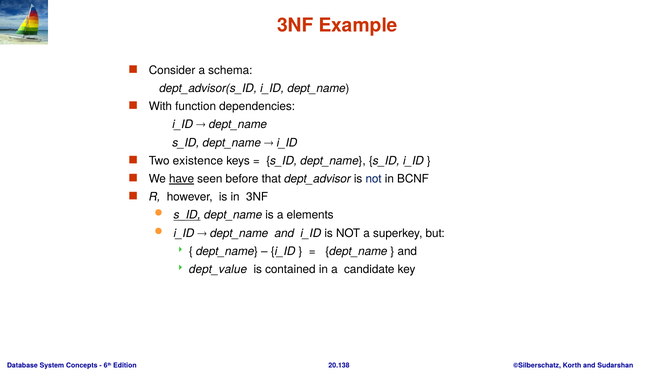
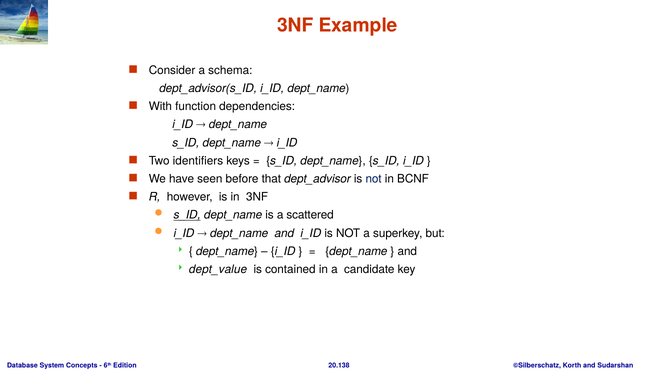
existence: existence -> identifiers (198, 161)
have underline: present -> none (182, 179)
elements: elements -> scattered (310, 215)
